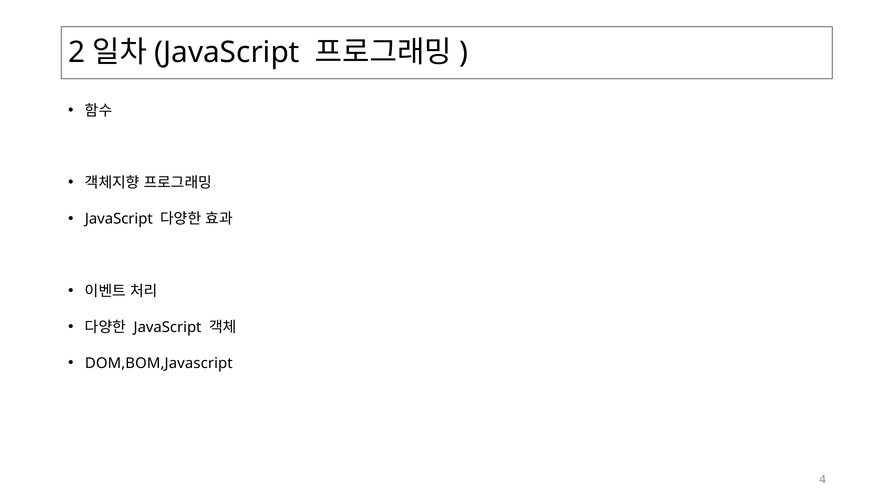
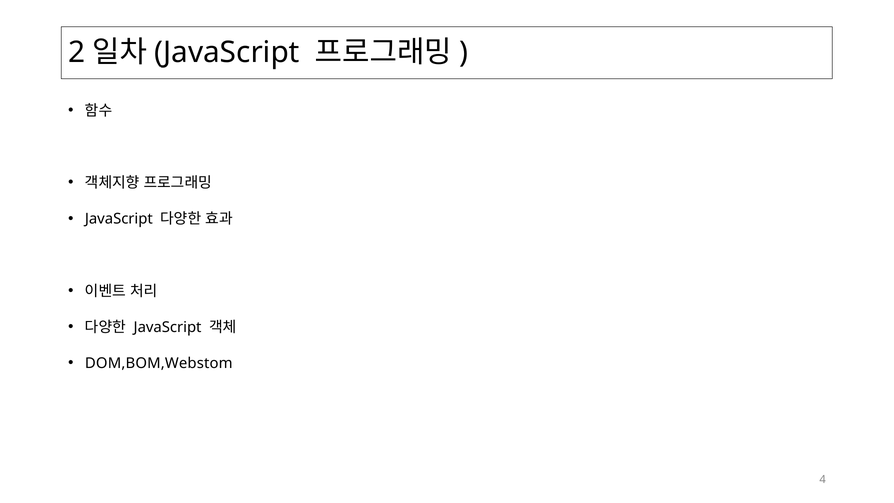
DOM,BOM,Javascript: DOM,BOM,Javascript -> DOM,BOM,Webstom (159, 363)
